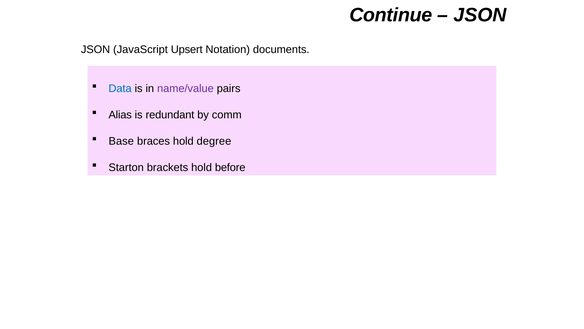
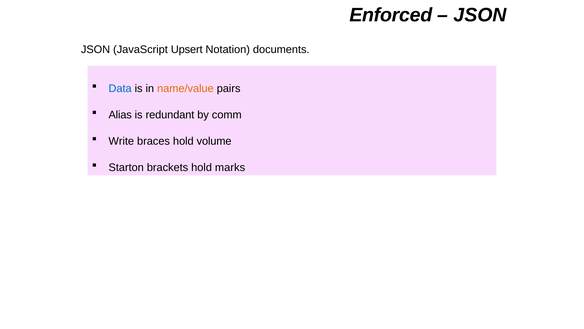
Continue: Continue -> Enforced (391, 15)
name/value colour: purple -> orange (185, 88)
Base: Base -> Write (121, 141)
degree: degree -> volume (214, 141)
before: before -> marks (230, 167)
